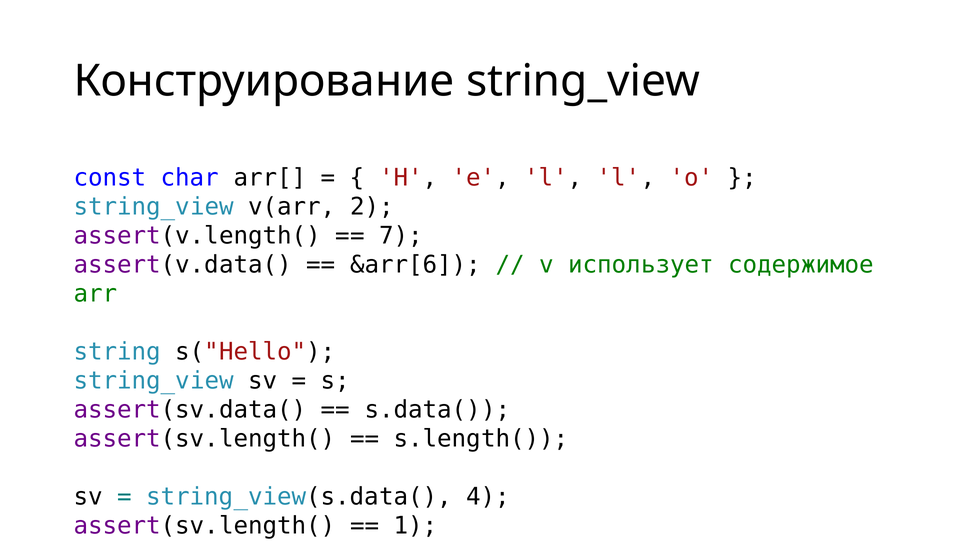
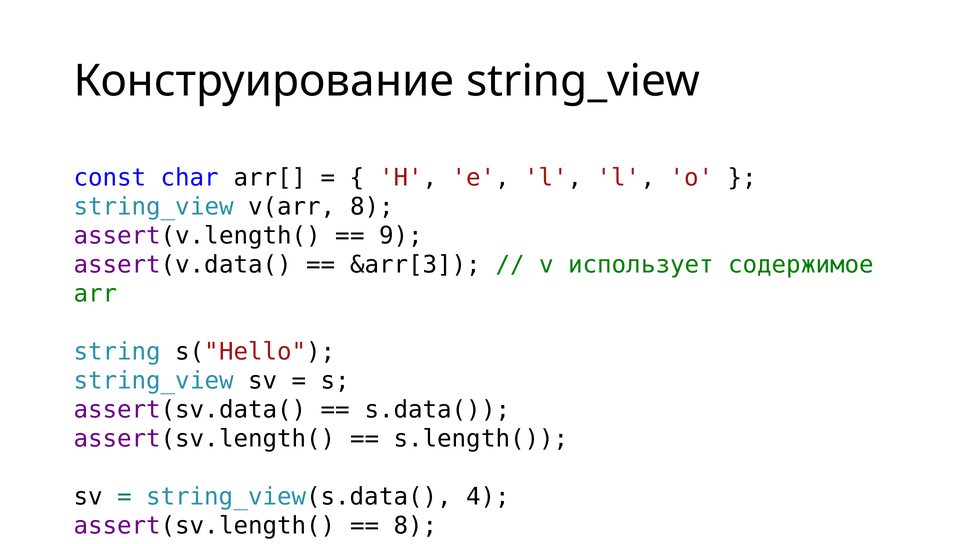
v(arr 2: 2 -> 8 (372, 207)
7: 7 -> 9 (401, 236)
&arr[6: &arr[6 -> &arr[3 (415, 265)
1: 1 -> 8 (415, 526)
